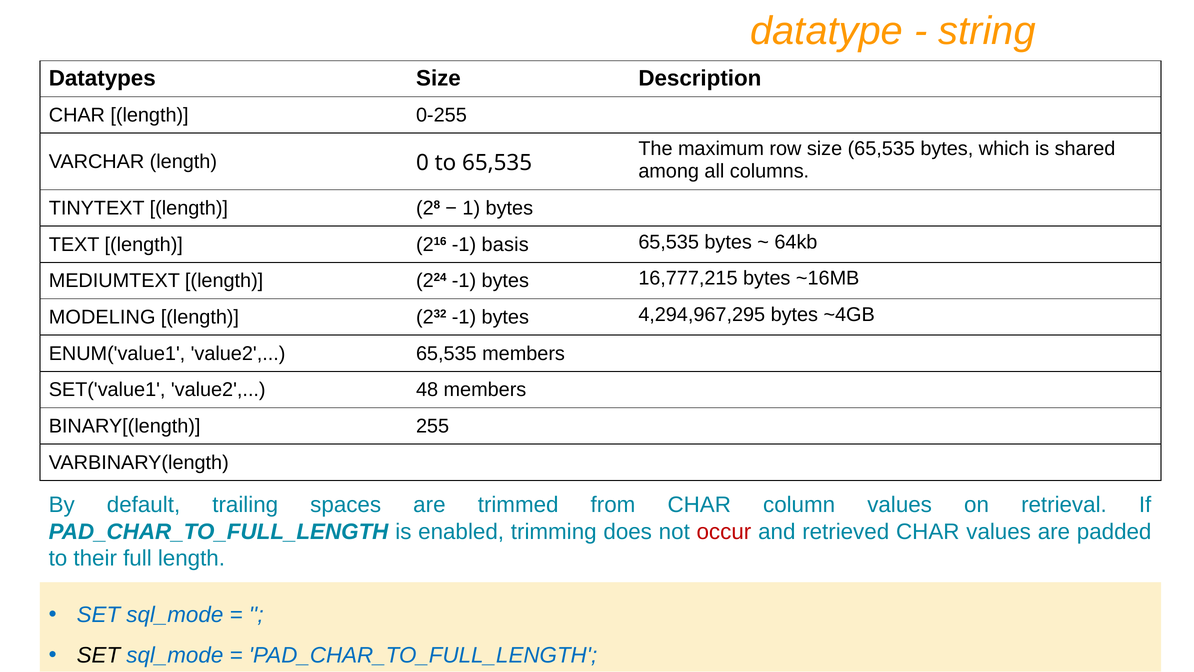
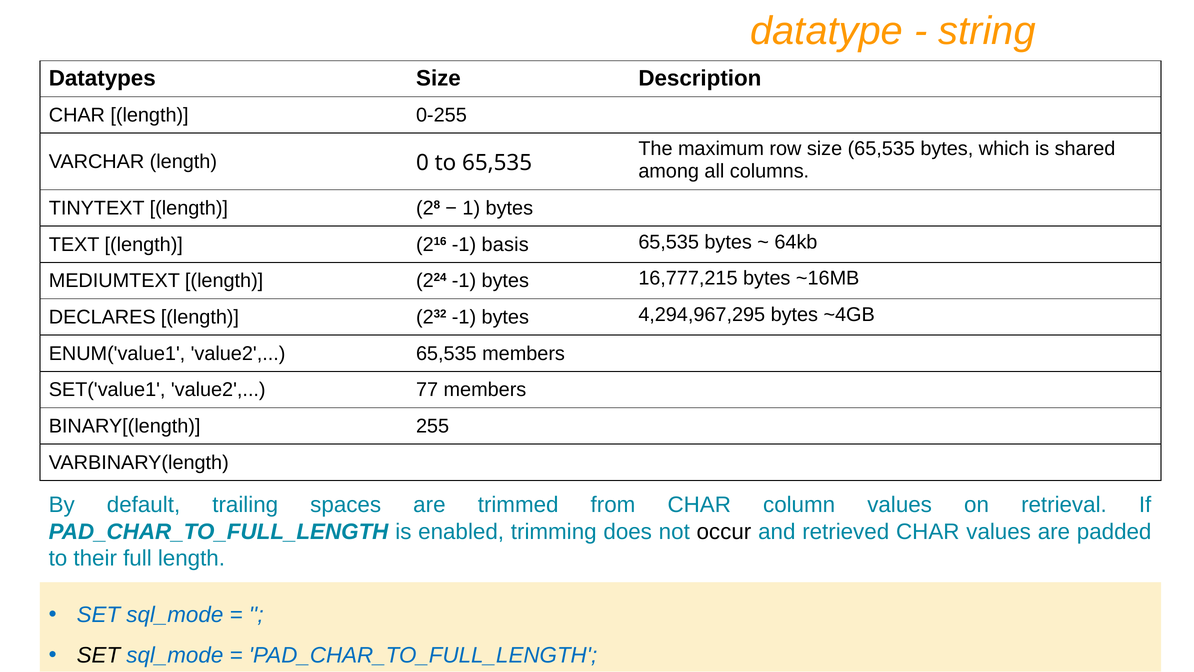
MODELING: MODELING -> DECLARES (102, 317)
48: 48 -> 77 (427, 390)
occur colour: red -> black (724, 531)
